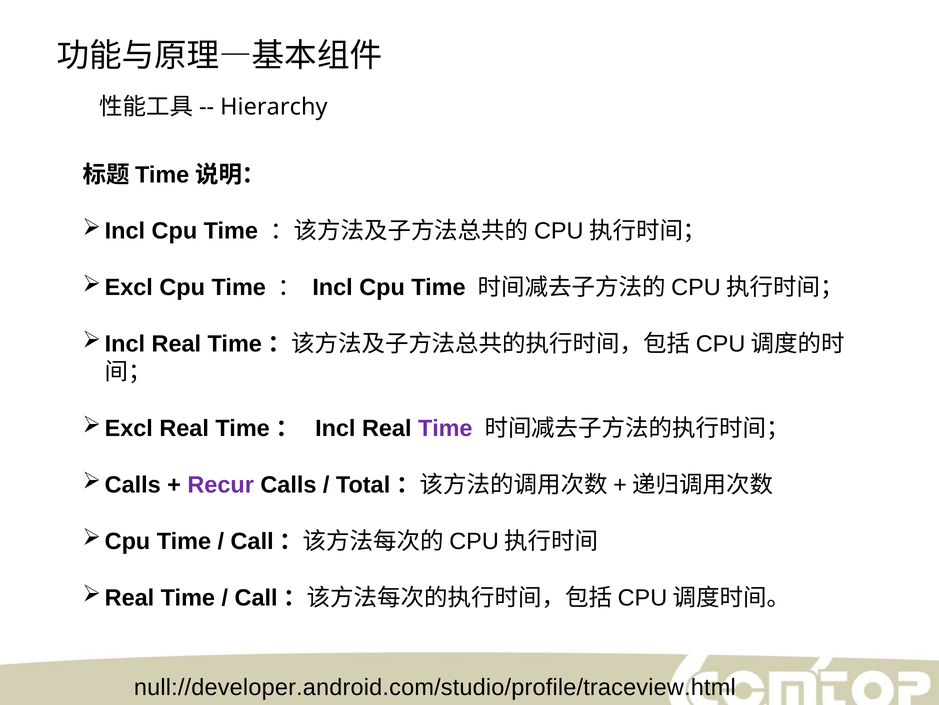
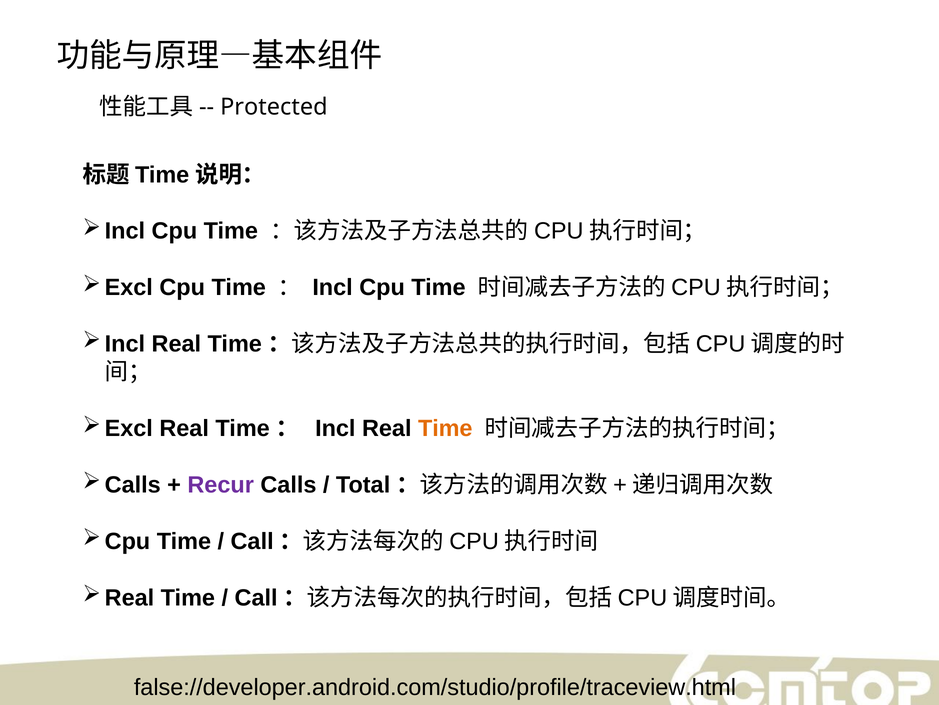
Hierarchy: Hierarchy -> Protected (274, 107)
Time colour: purple -> orange (445, 428)
null://developer.android.com/studio/profile/traceview.html: null://developer.android.com/studio/profile/traceview.html -> false://developer.android.com/studio/profile/traceview.html (435, 687)
